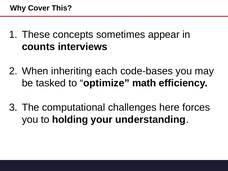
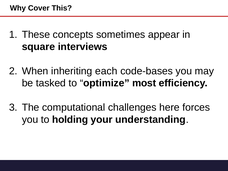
counts: counts -> square (38, 47)
math: math -> most (144, 83)
